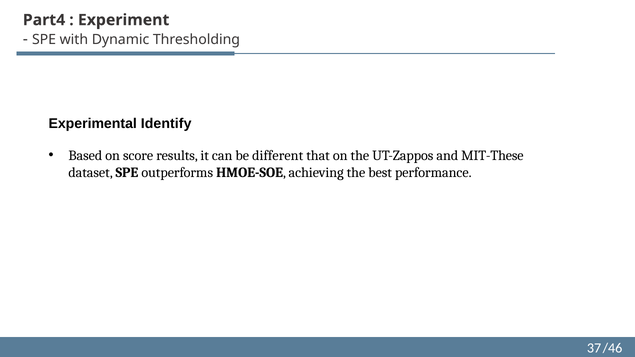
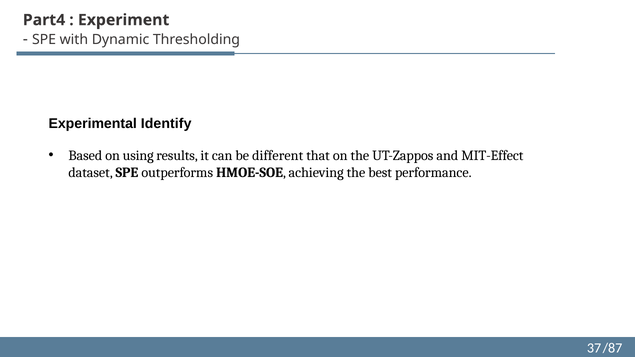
score: score -> using (138, 156)
MIT-These: MIT-These -> MIT-Effect (492, 156)
/46: /46 -> /87 (612, 348)
